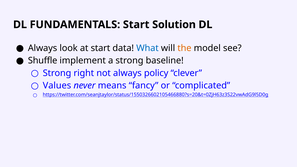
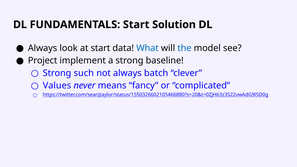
the colour: orange -> blue (184, 48)
Shuffle: Shuffle -> Project (43, 61)
right: right -> such (84, 73)
policy: policy -> batch (156, 73)
